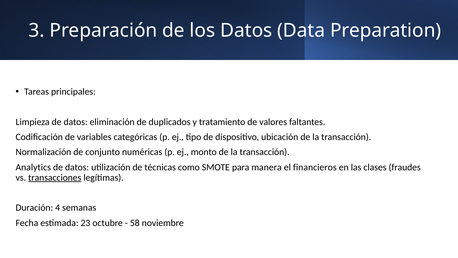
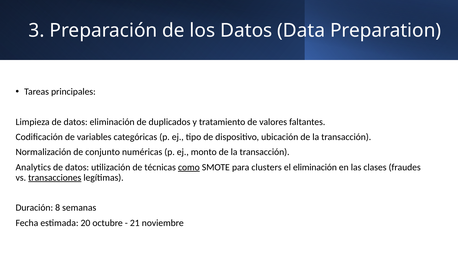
como underline: none -> present (189, 167)
manera: manera -> clusters (267, 167)
el financieros: financieros -> eliminación (315, 167)
4: 4 -> 8 (58, 208)
23: 23 -> 20 (85, 223)
58: 58 -> 21 (135, 223)
